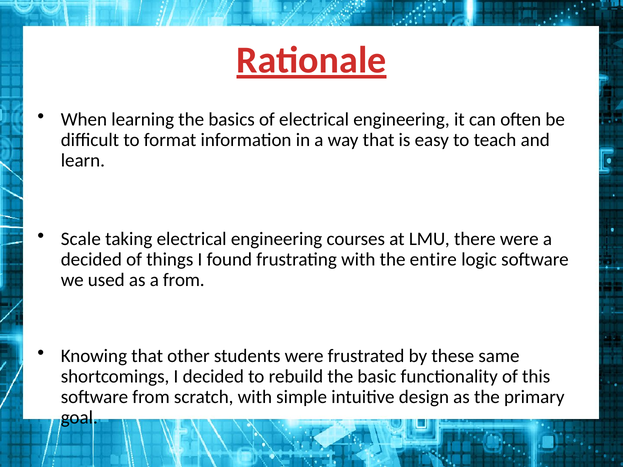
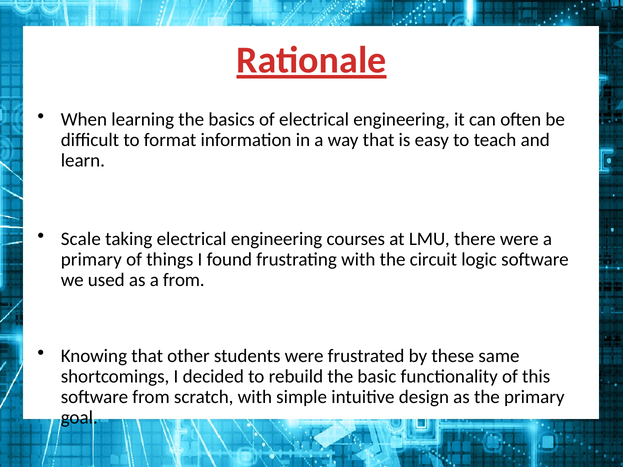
decided: decided -> primary (91, 260)
entire: entire -> circuit (433, 260)
